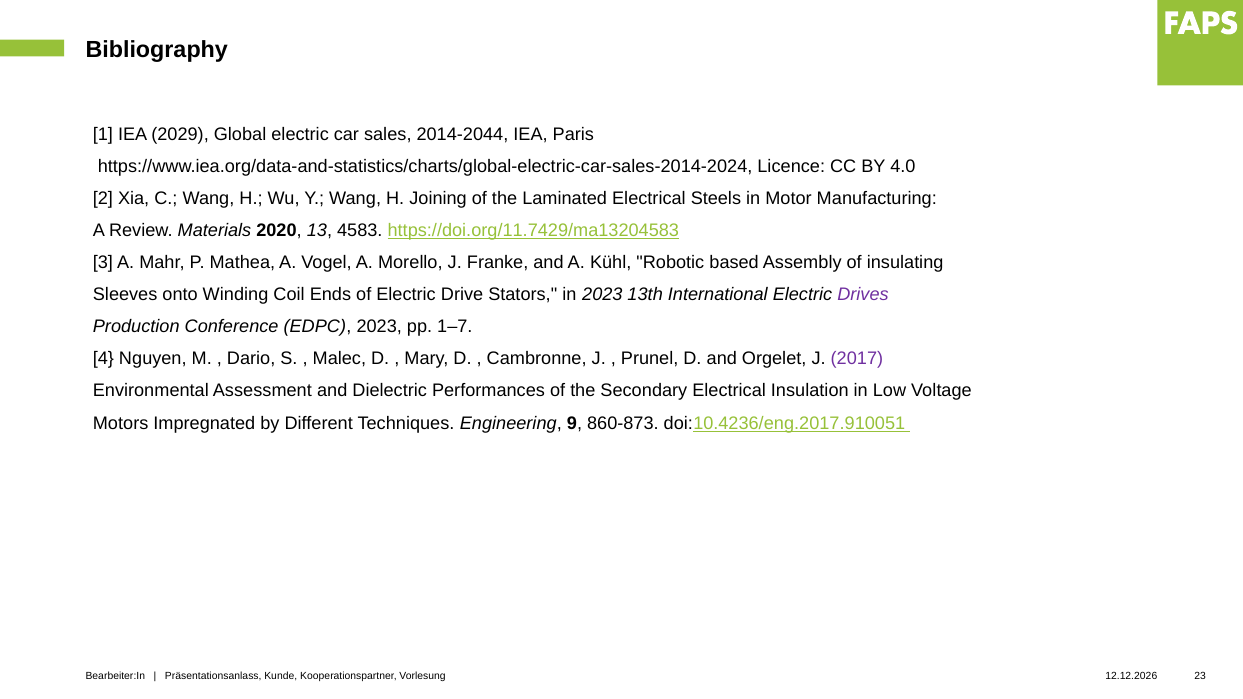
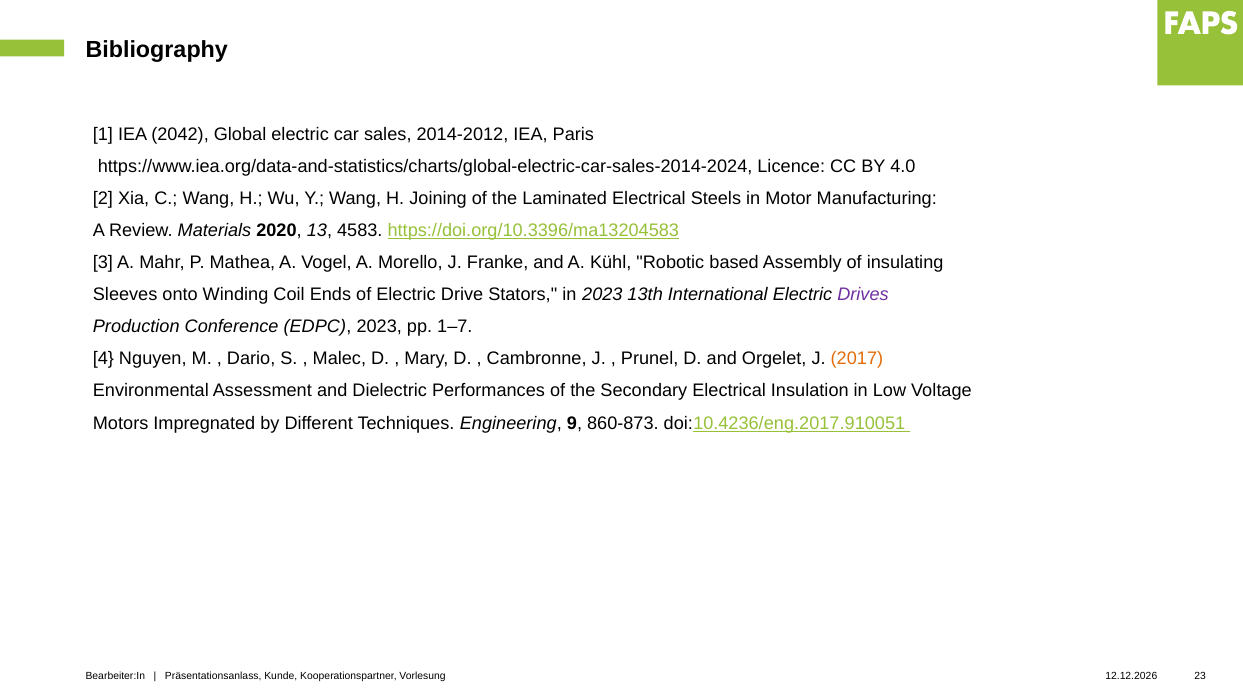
2029: 2029 -> 2042 (180, 134)
2014-2044: 2014-2044 -> 2014-2012 (462, 134)
https://doi.org/11.7429/ma13204583: https://doi.org/11.7429/ma13204583 -> https://doi.org/10.3396/ma13204583 (533, 230)
2017 colour: purple -> orange (857, 359)
